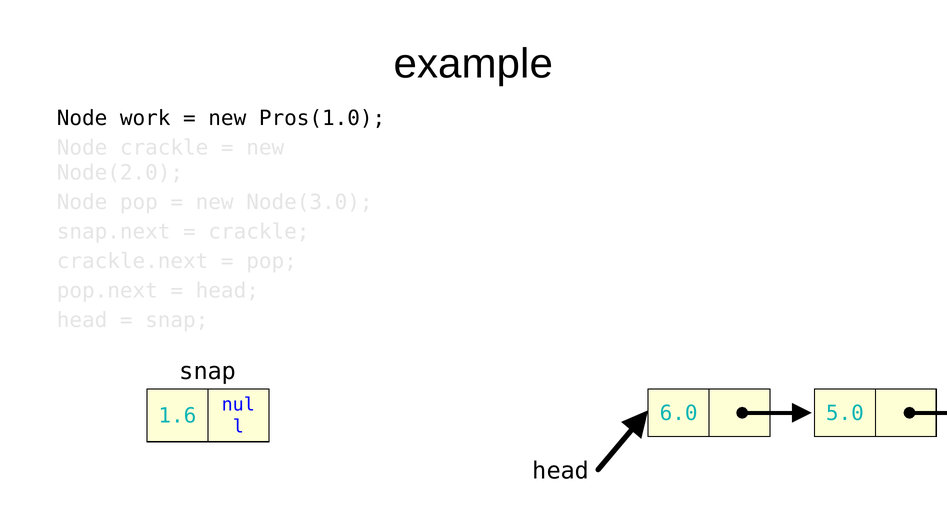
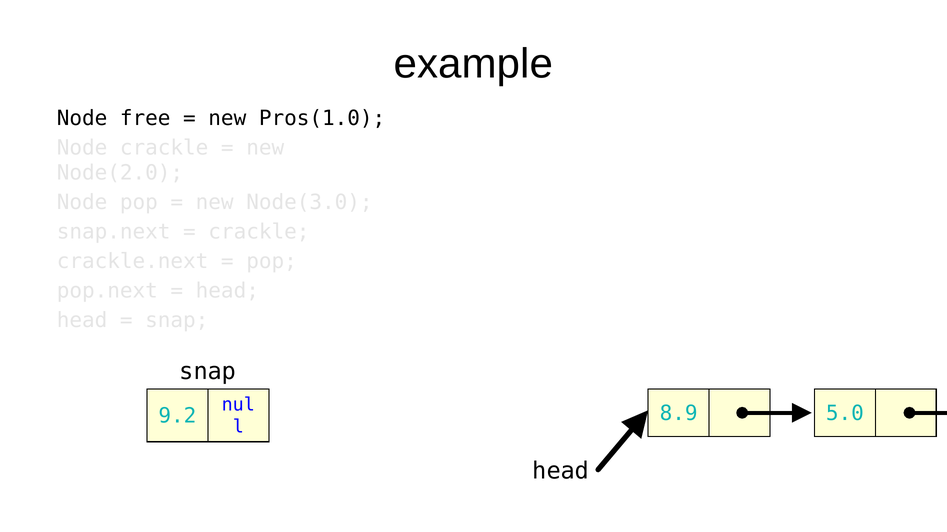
work: work -> free (145, 119)
6.0: 6.0 -> 8.9 (679, 414)
1.6: 1.6 -> 9.2 (177, 416)
